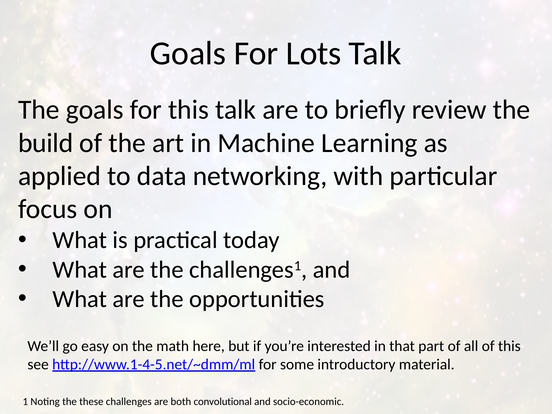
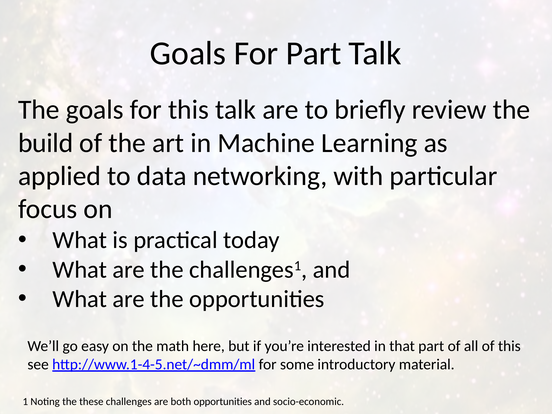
For Lots: Lots -> Part (314, 53)
both convolutional: convolutional -> opportunities (223, 402)
